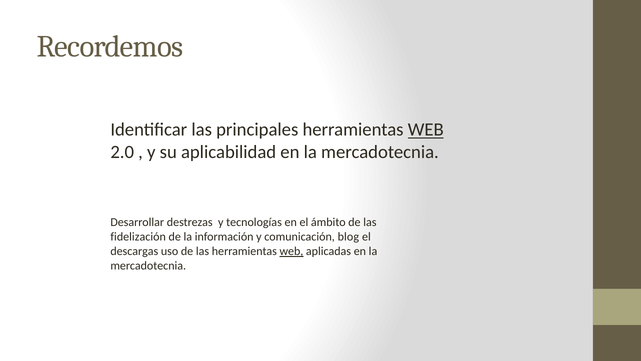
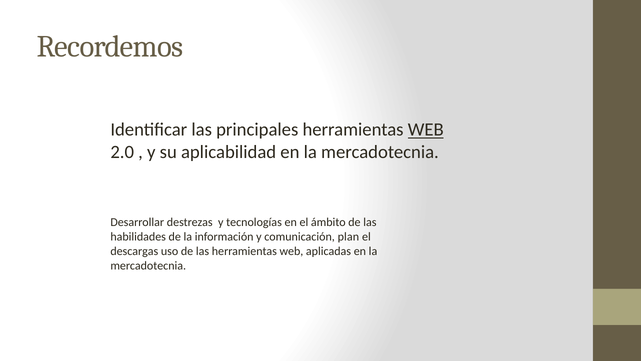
fidelización: fidelización -> habilidades (138, 237)
blog: blog -> plan (348, 237)
web underline: present -> none (291, 251)
